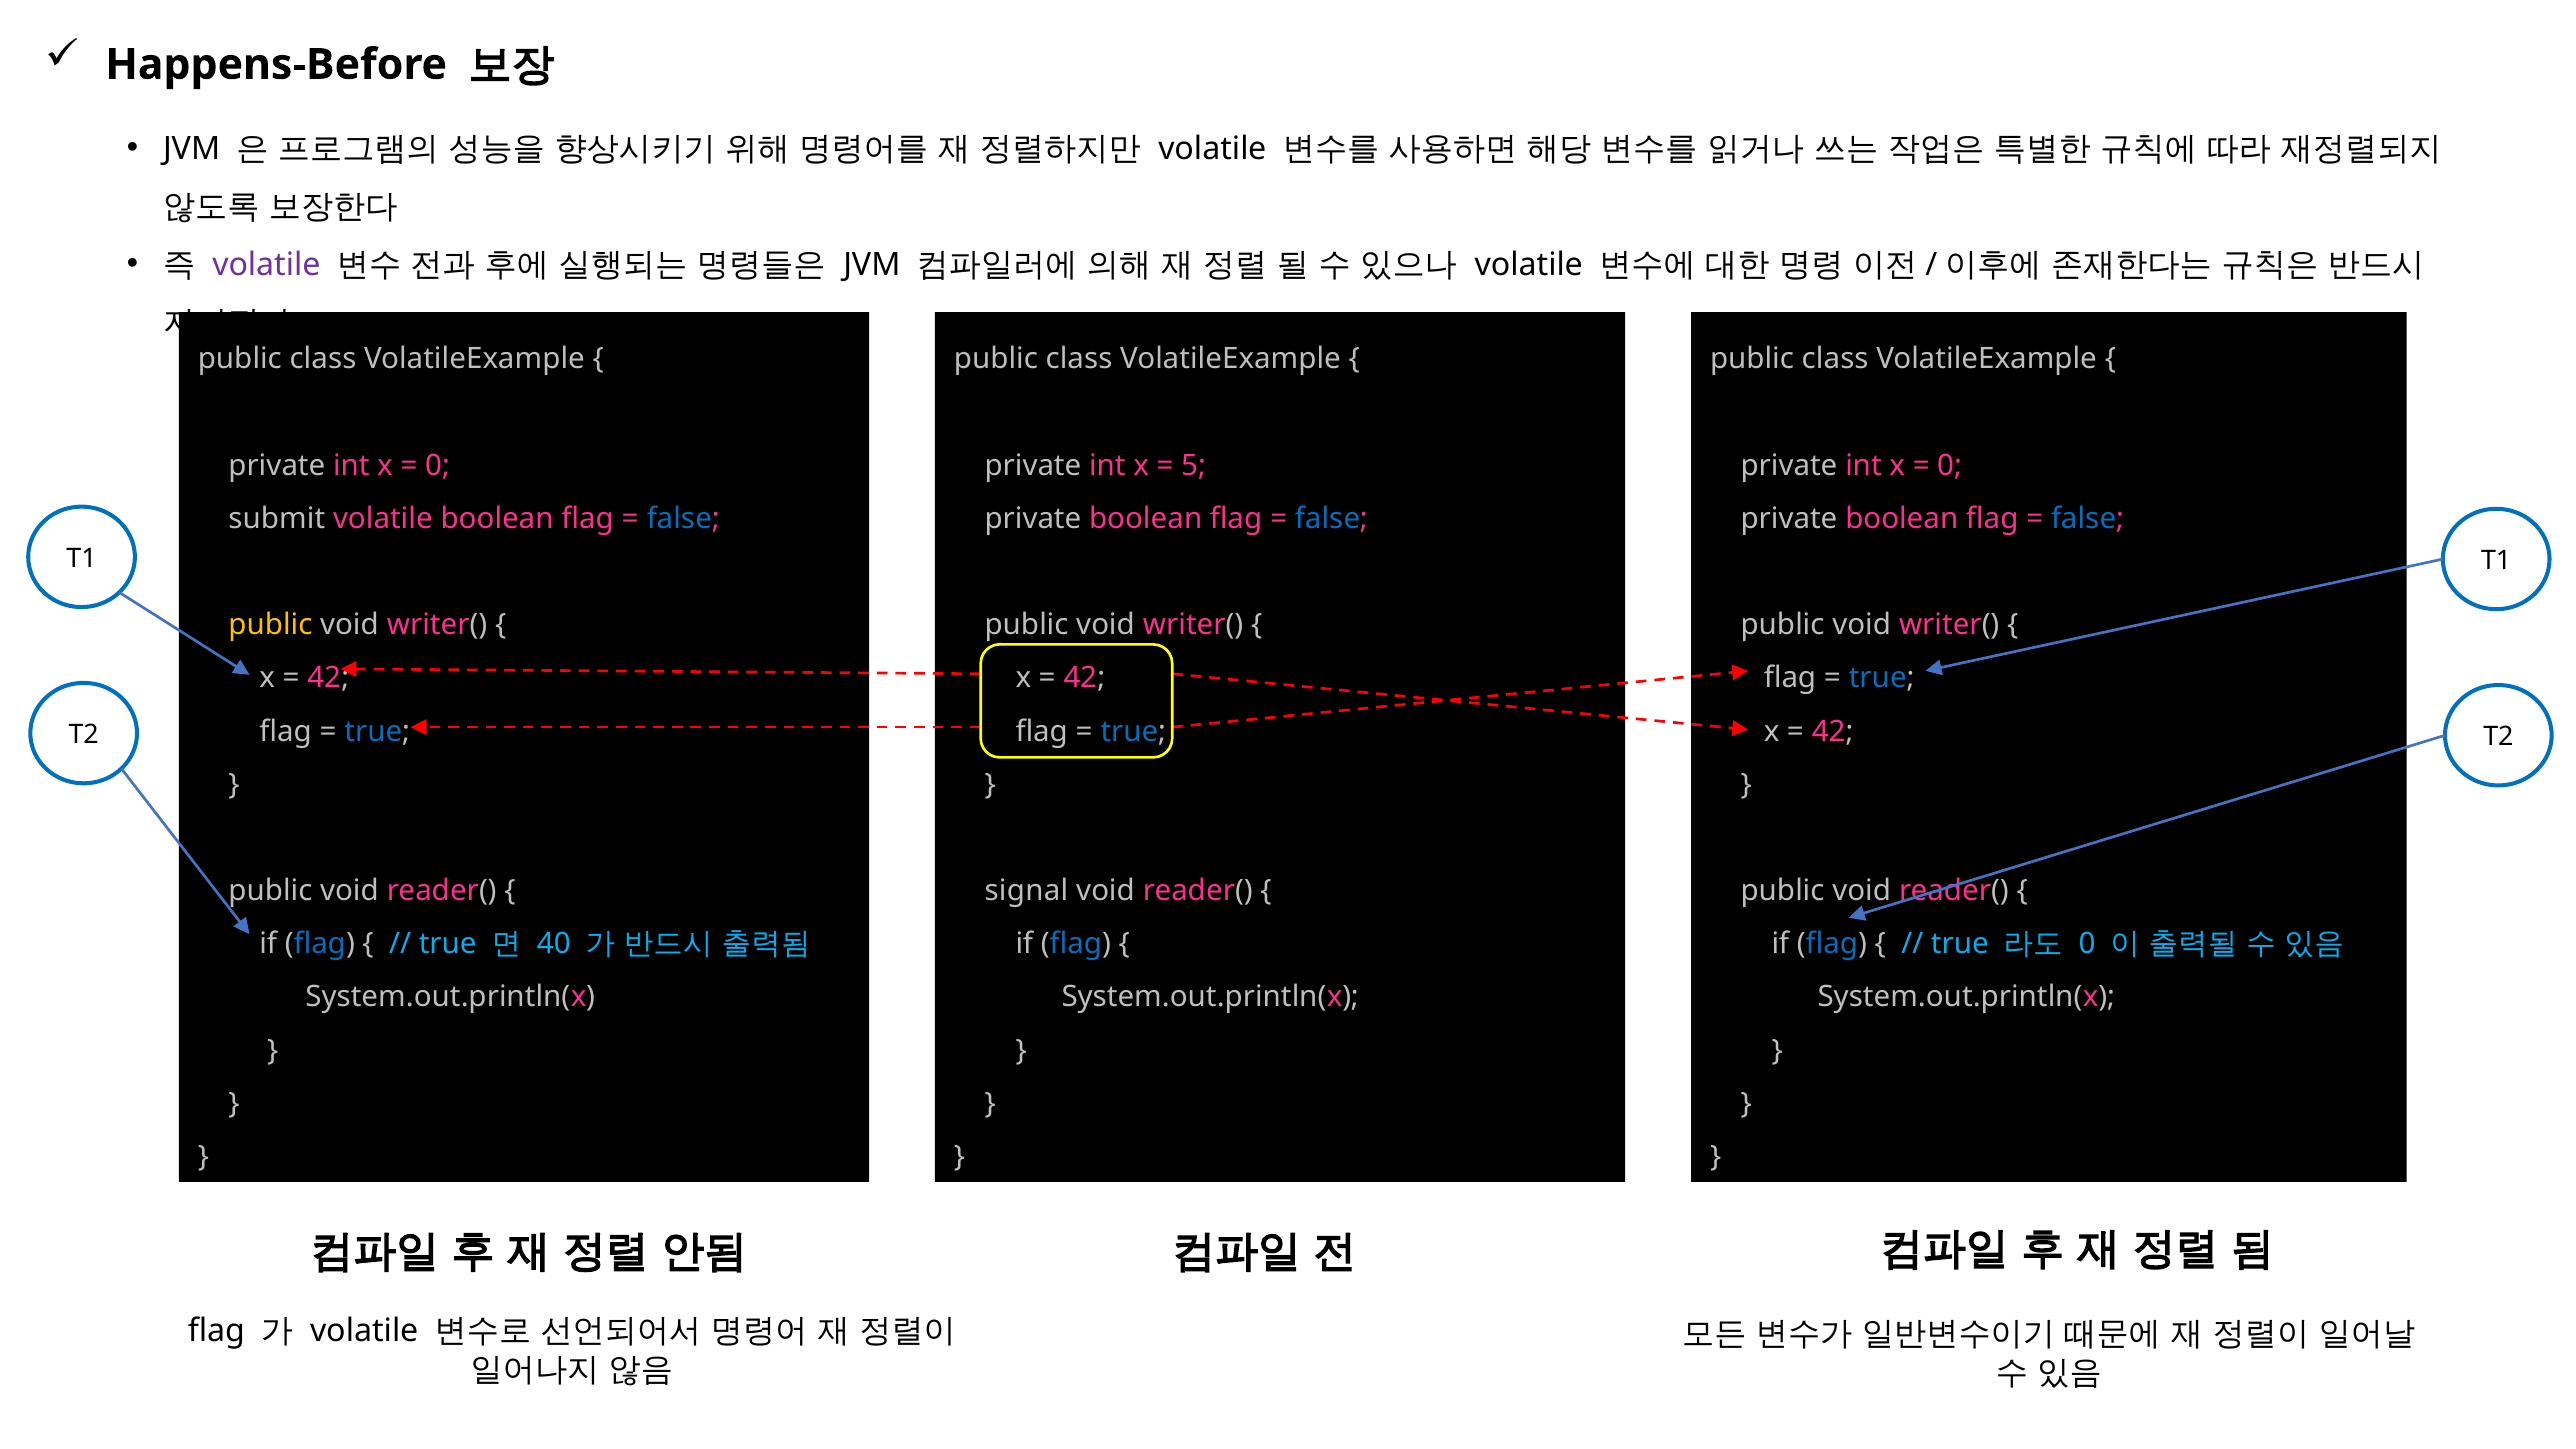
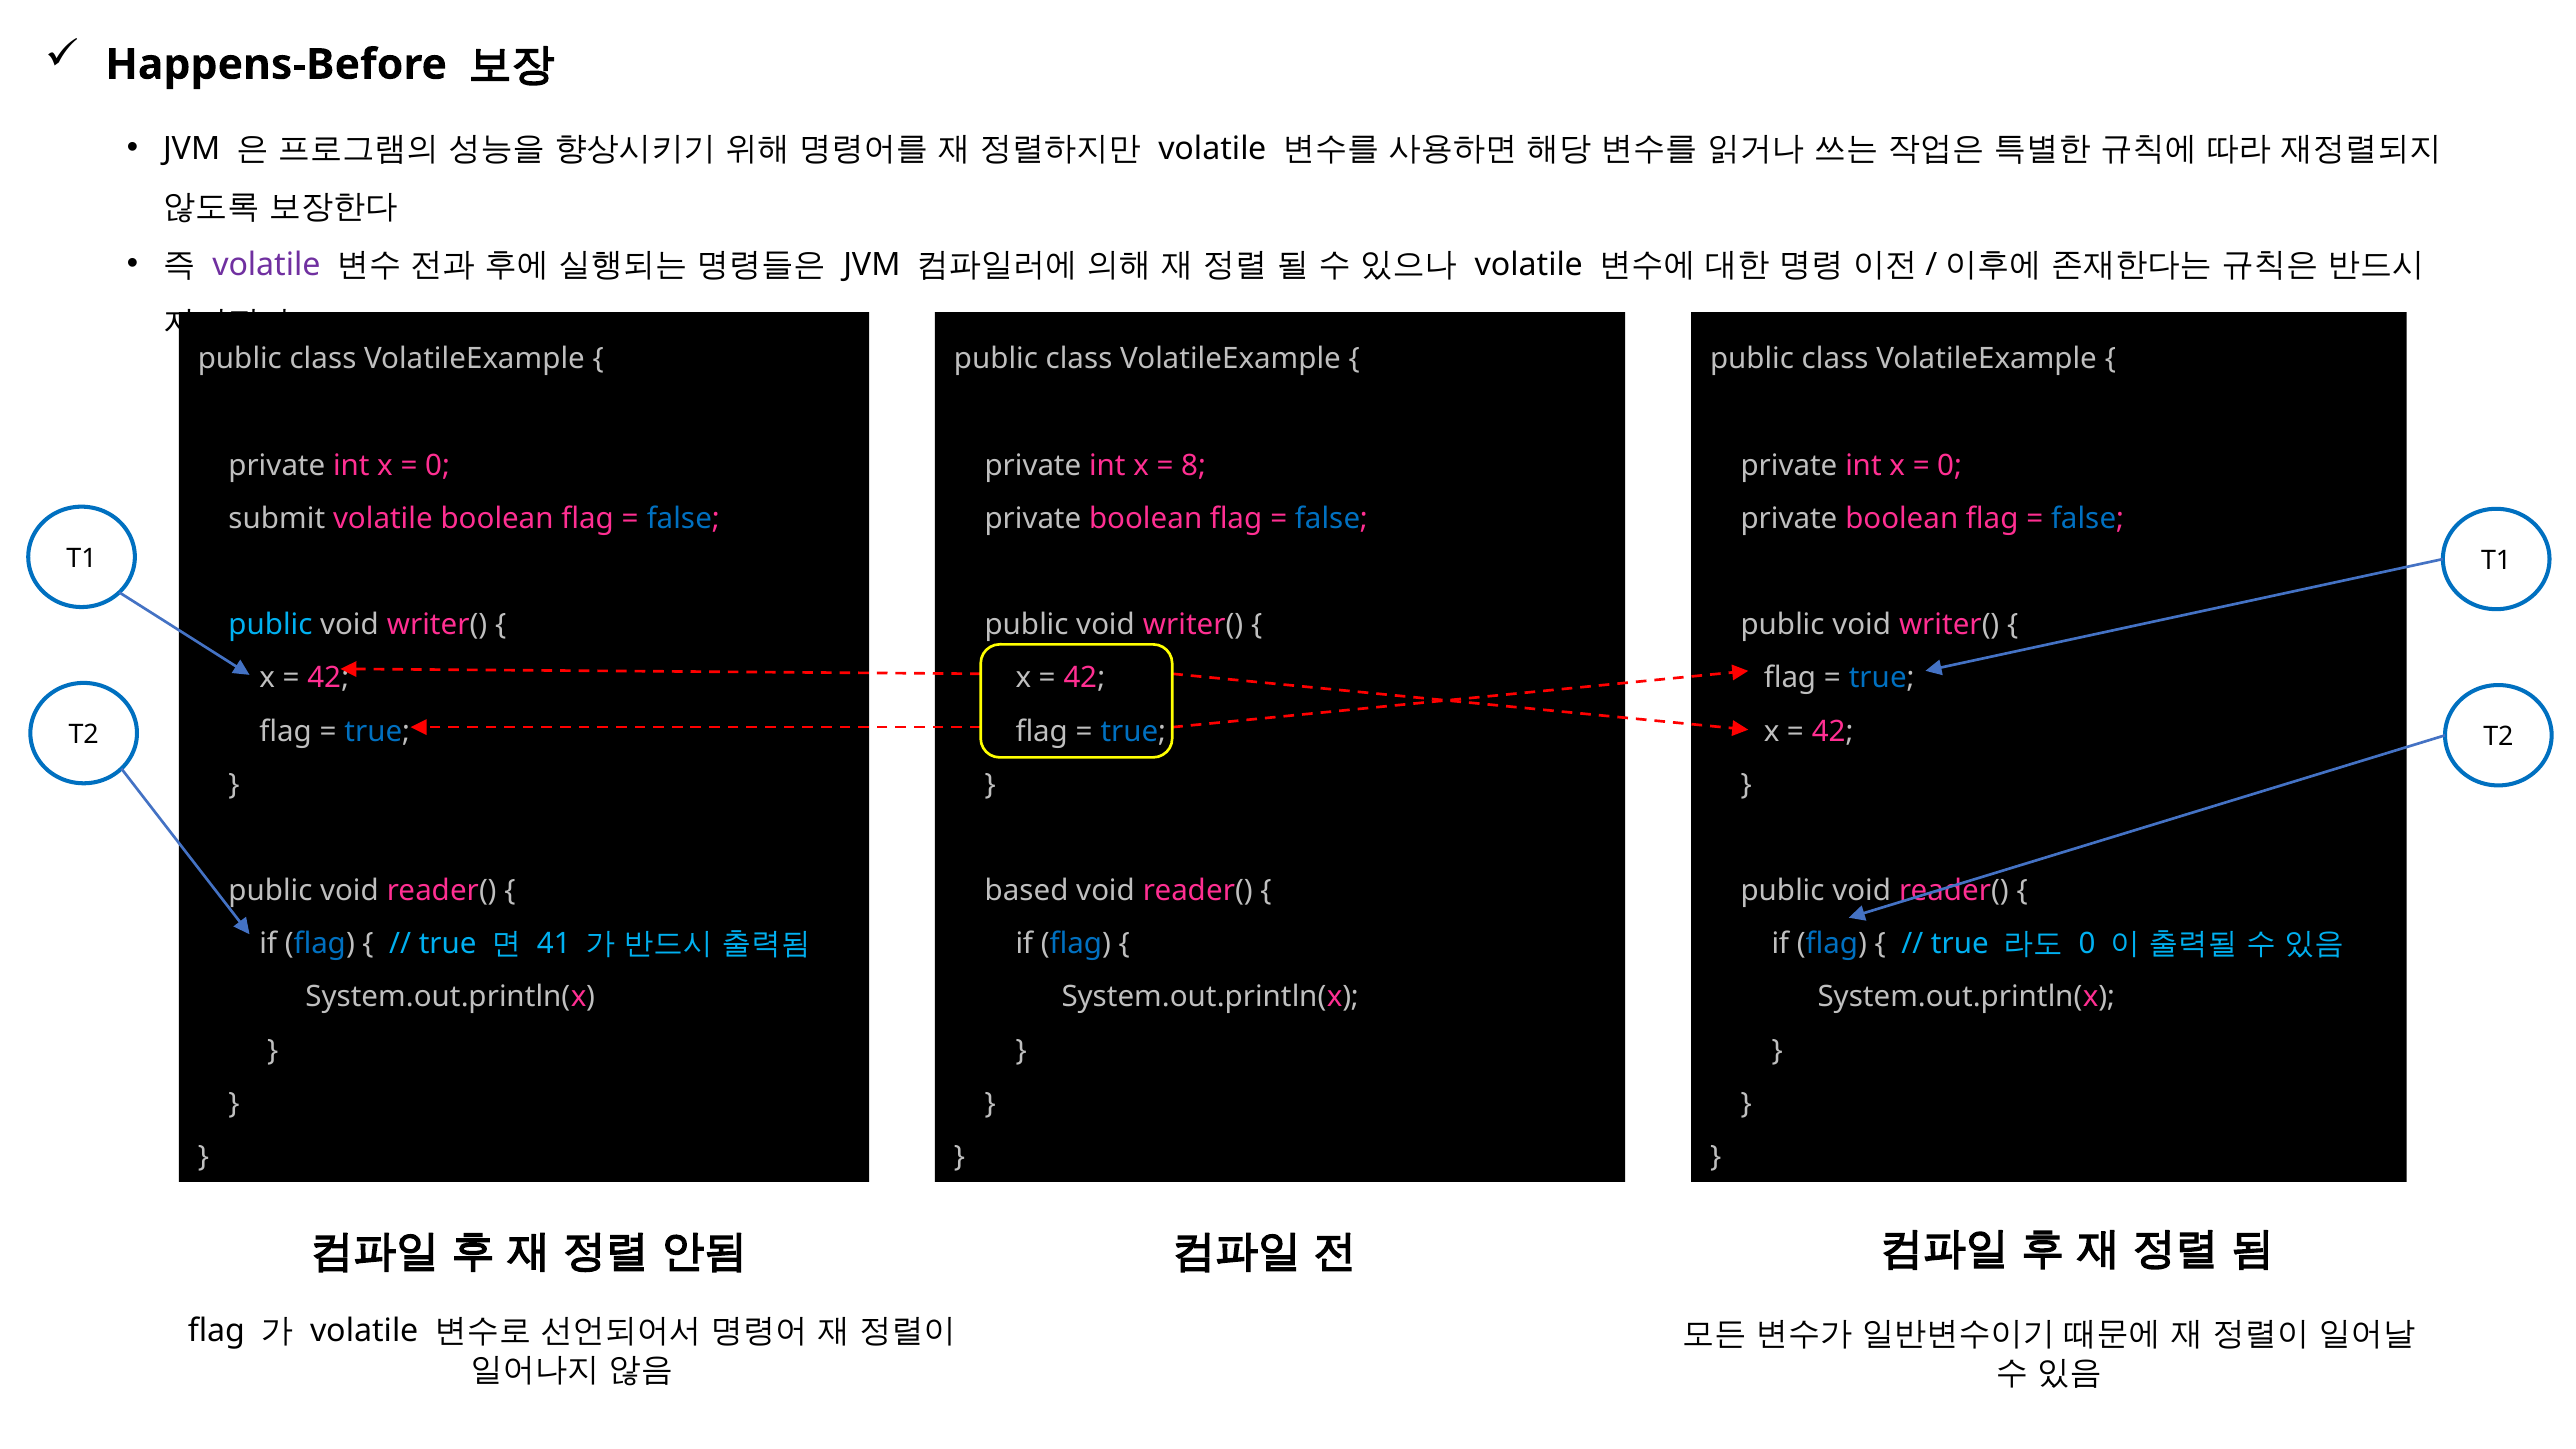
5: 5 -> 8 (1194, 465)
public colour: yellow -> light blue (270, 625)
signal: signal -> based (1027, 891)
40: 40 -> 41 (554, 944)
